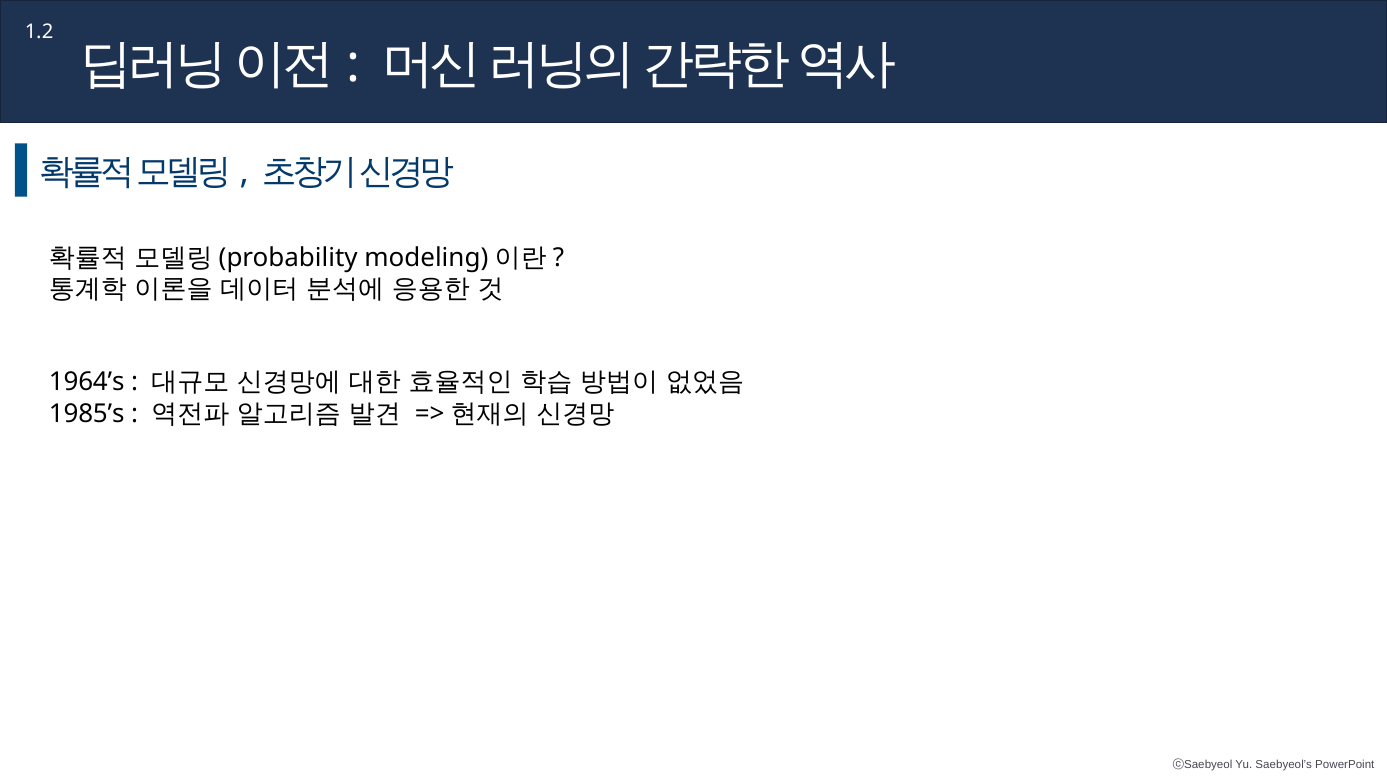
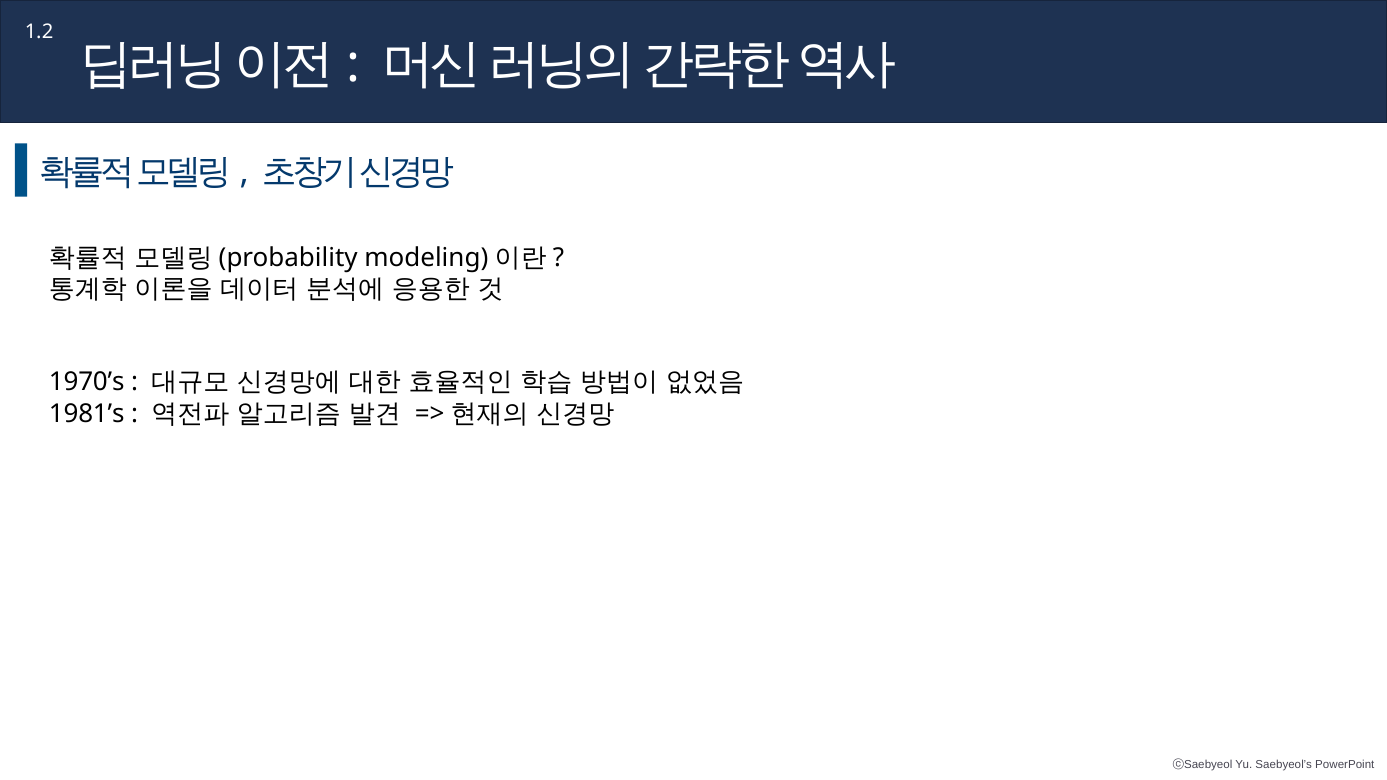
1964’s: 1964’s -> 1970’s (87, 382)
1985’s: 1985’s -> 1981’s (87, 414)
